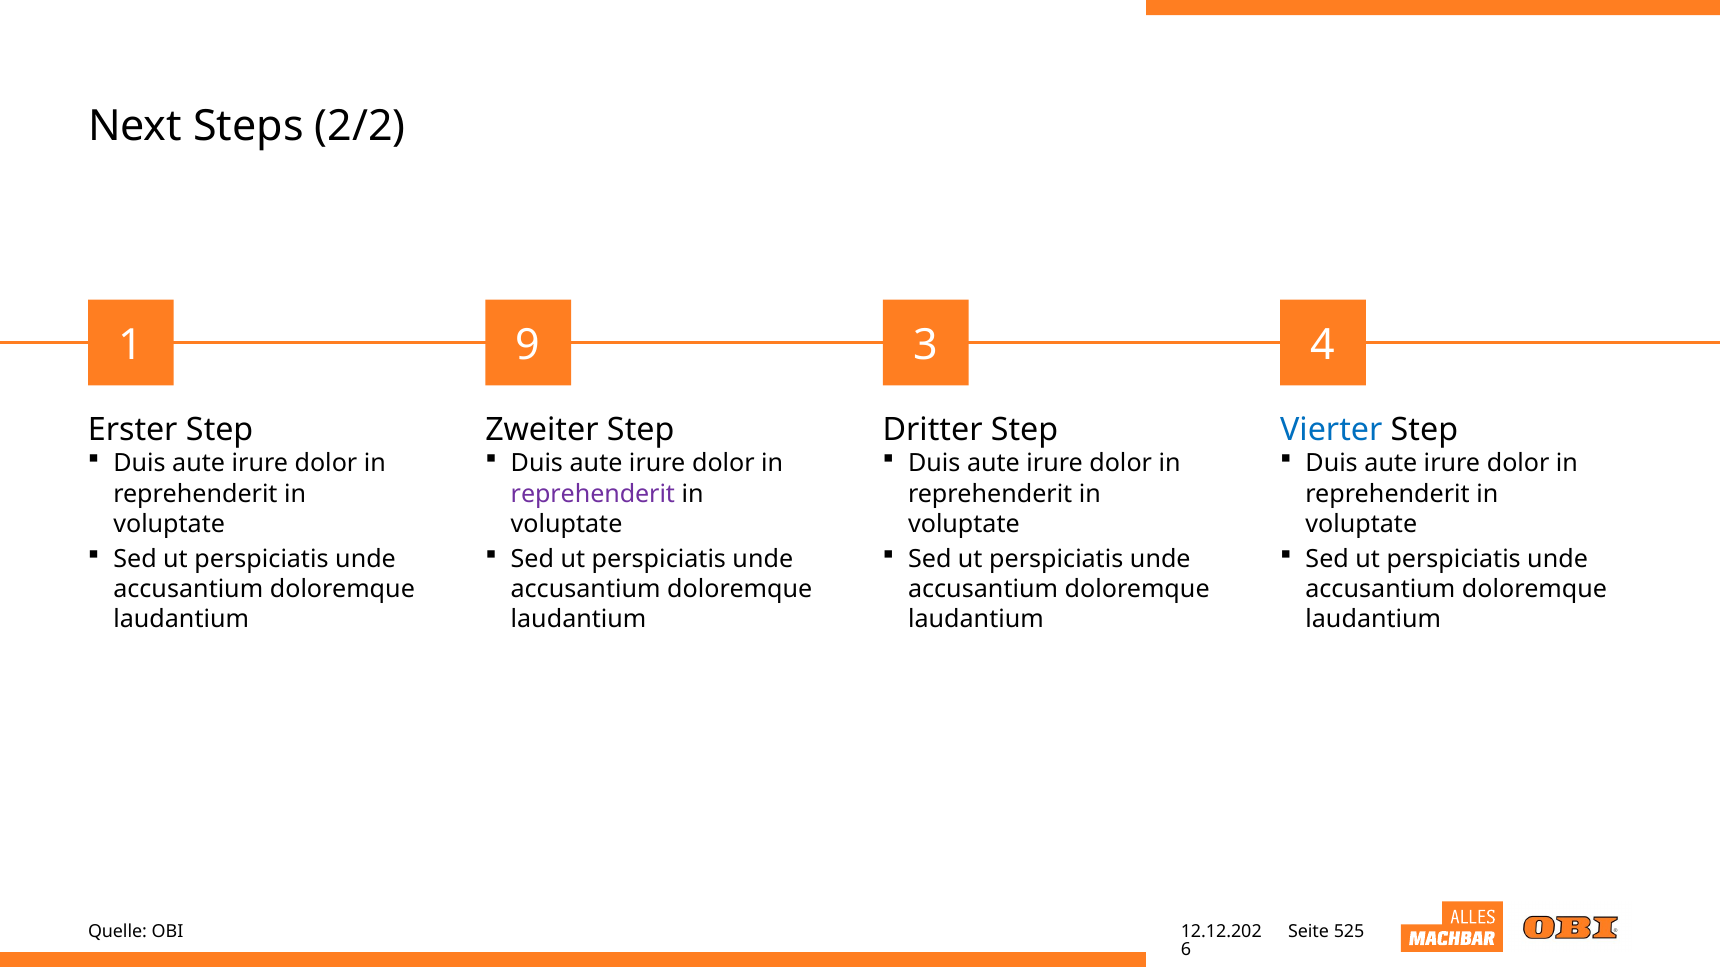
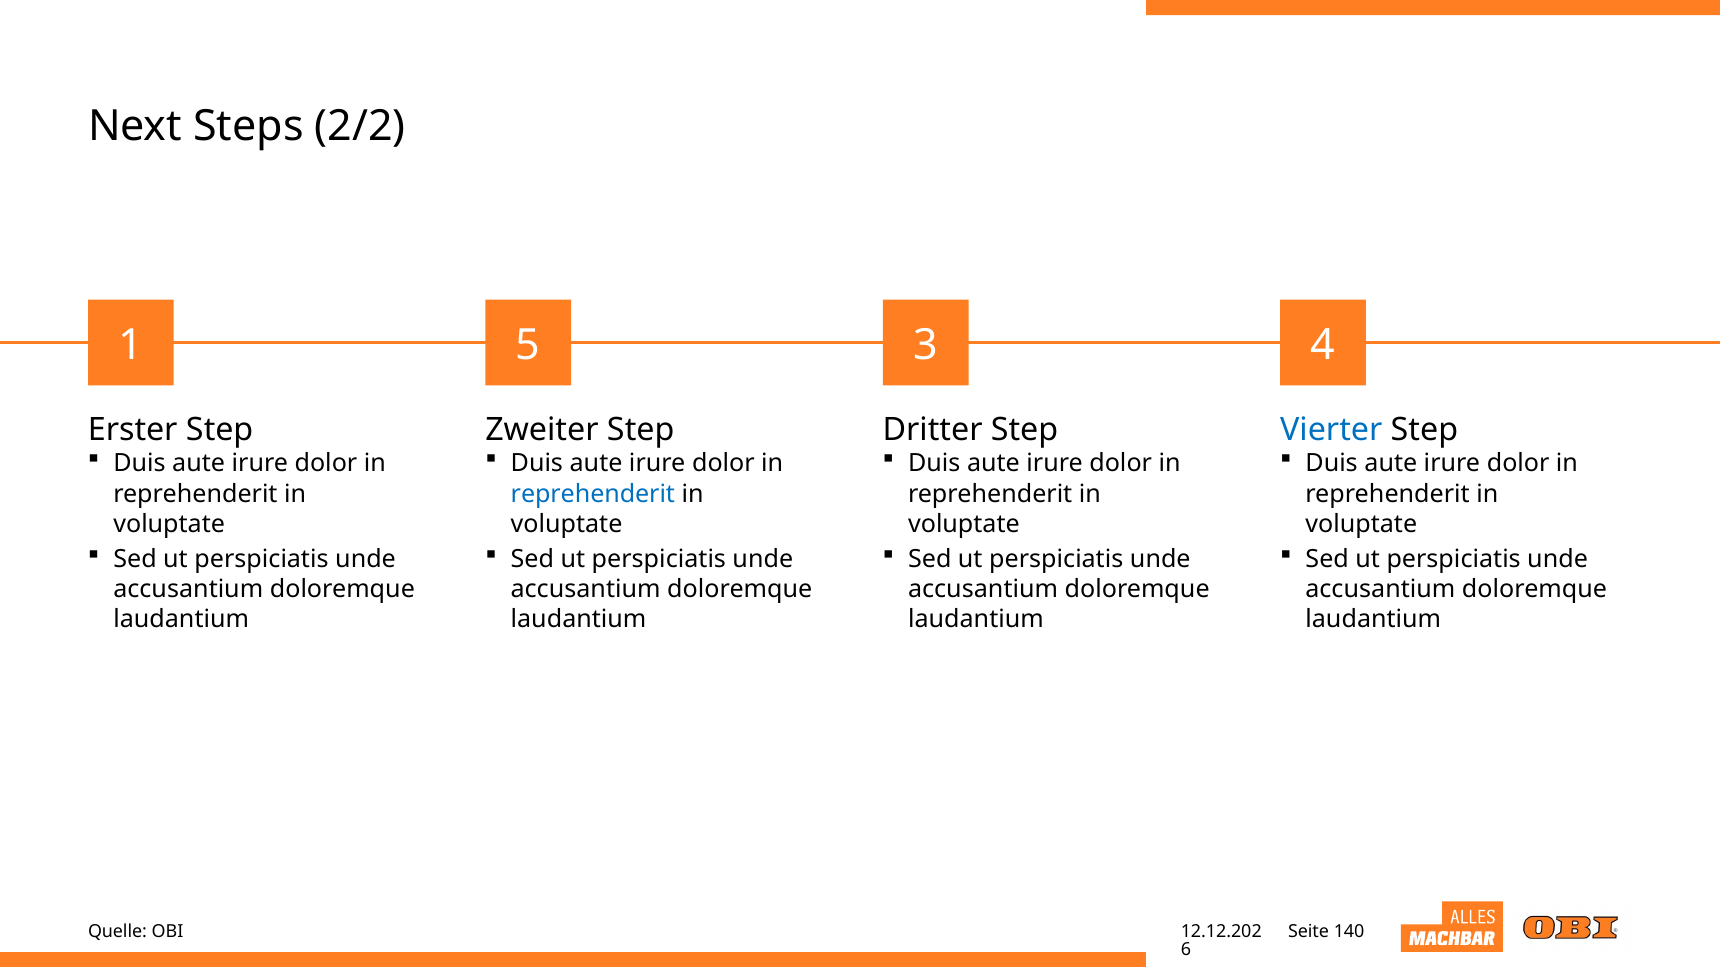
9: 9 -> 5 (528, 346)
reprehenderit colour: purple -> blue (593, 494)
525: 525 -> 140 (1349, 932)
